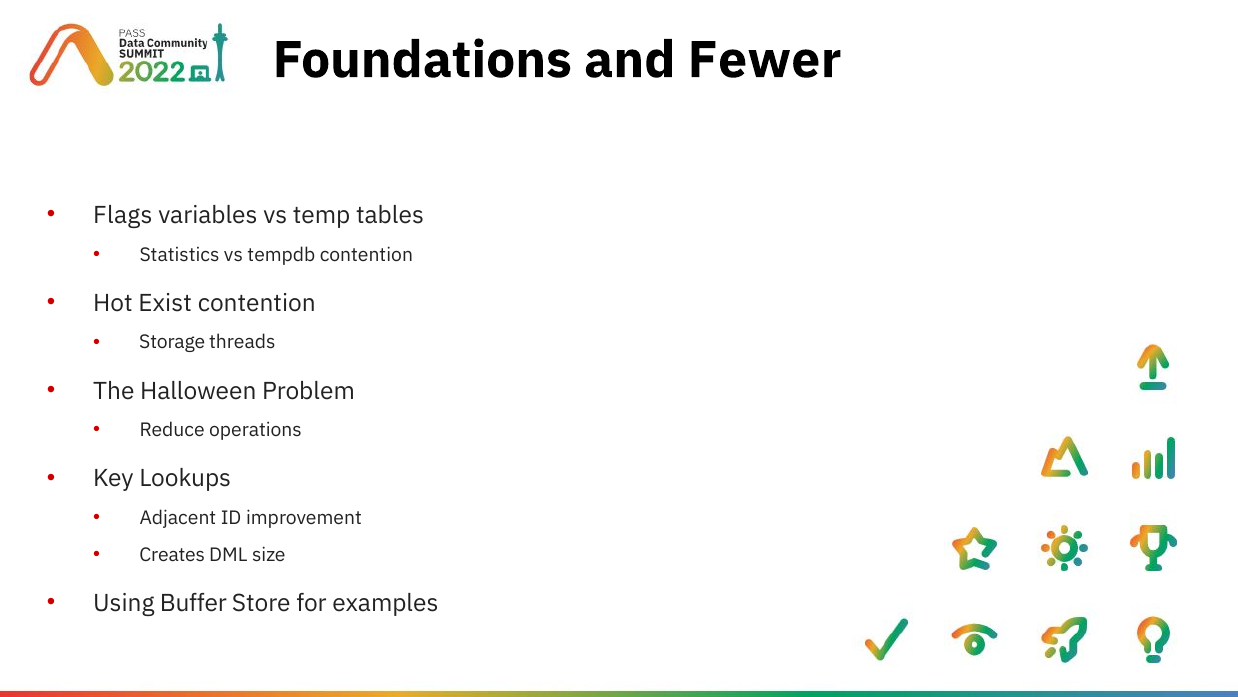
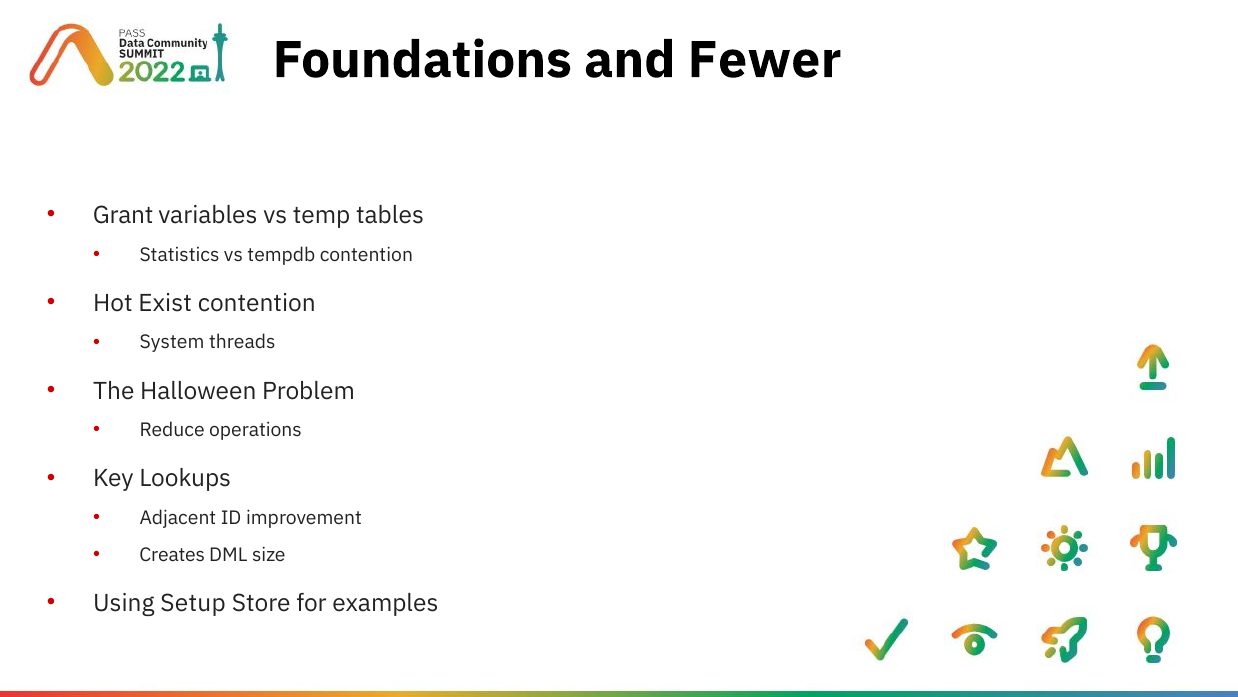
Flags: Flags -> Grant (123, 215)
Storage: Storage -> System (172, 342)
Buffer: Buffer -> Setup (193, 603)
